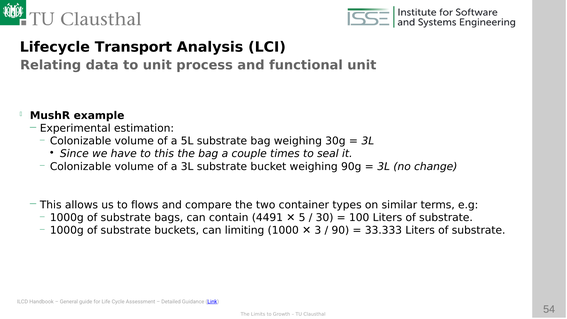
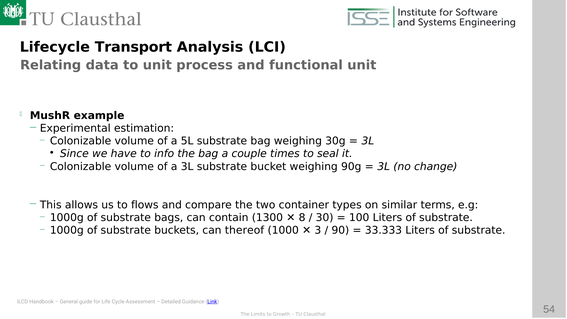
to this: this -> info (164, 154)
4491: 4491 -> 1300 (267, 218)
5: 5 -> 8 (302, 218)
limiting: limiting -> thereof (244, 230)
